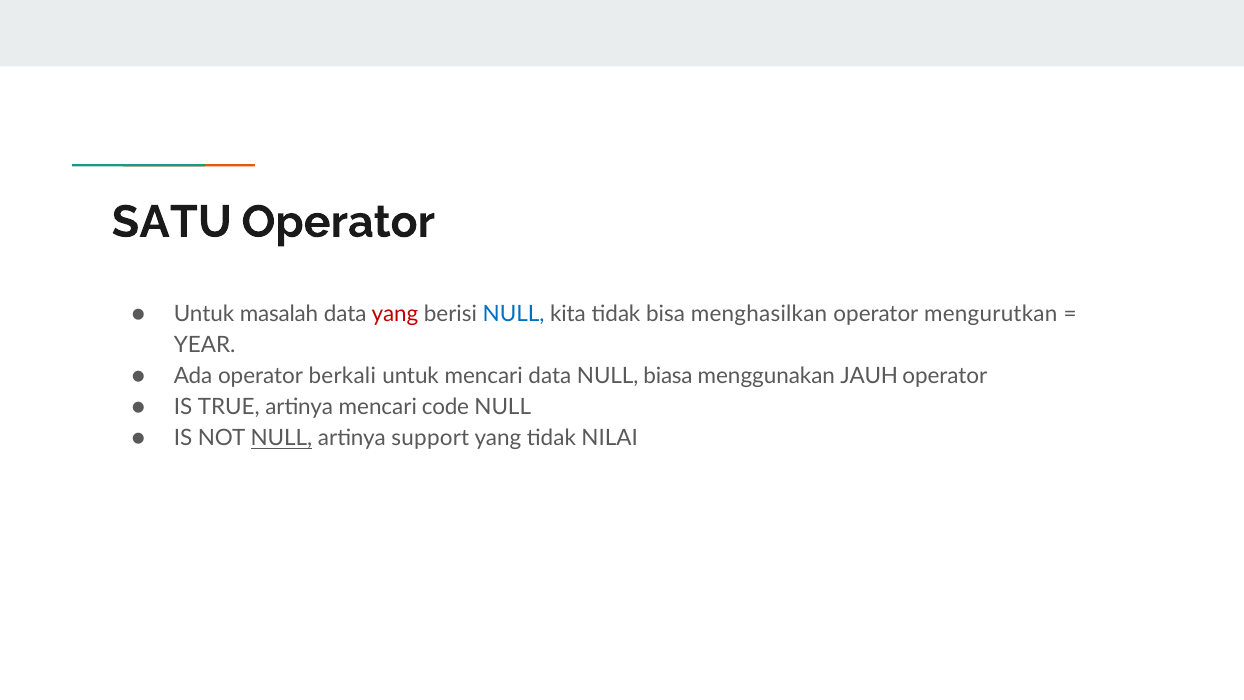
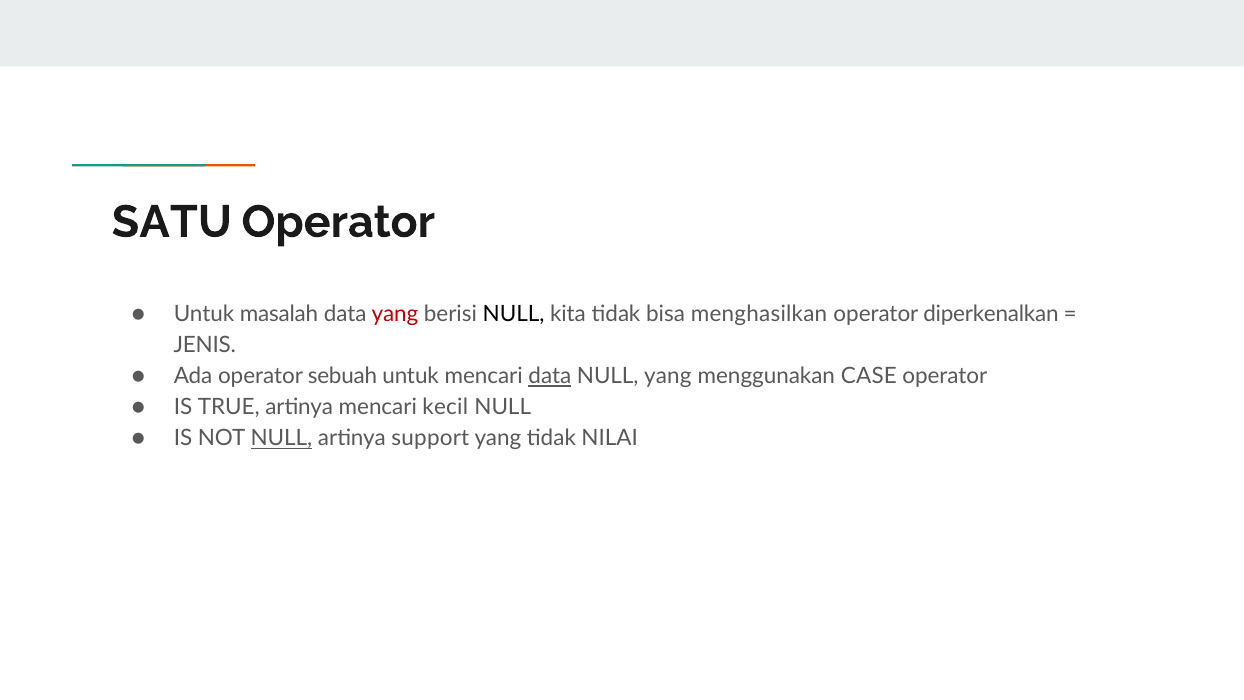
NULL colour: blue -> black (514, 314)
mengurutkan: mengurutkan -> diperkenalkan (991, 314)
YEAR: YEAR -> JENIS (205, 345)
berkali: berkali -> sebuah (342, 376)
data underline: none -> present (550, 376)
NULL biasa: biasa -> yang (668, 376)
JAUH: JAUH -> CASE (869, 376)
code: code -> kecil (445, 407)
